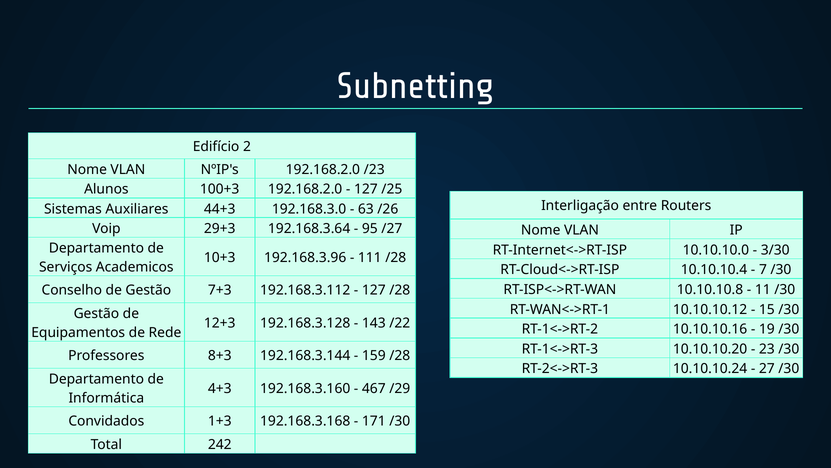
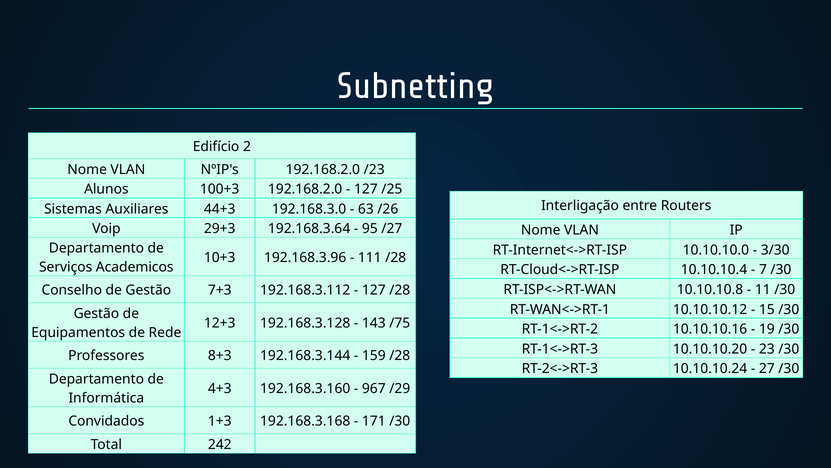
/22: /22 -> /75 (400, 323)
467: 467 -> 967 (374, 388)
